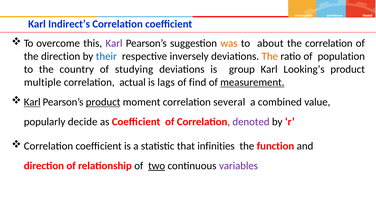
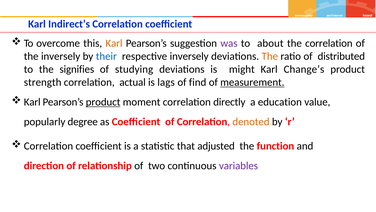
Karl colour: purple -> orange (114, 43)
was colour: orange -> purple (229, 43)
the direction: direction -> inversely (61, 56)
population: population -> distributed (341, 56)
country: country -> signifies (77, 69)
group: group -> might (242, 69)
Looking’s: Looking’s -> Change’s (304, 69)
multiple: multiple -> strength (43, 82)
Karl underline: present -> none (32, 102)
several: several -> directly (229, 102)
combined: combined -> education (280, 102)
decide: decide -> degree (83, 121)
denoted colour: purple -> orange (251, 121)
infinities: infinities -> adjusted (216, 146)
two underline: present -> none (157, 165)
